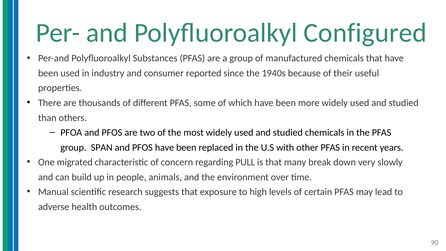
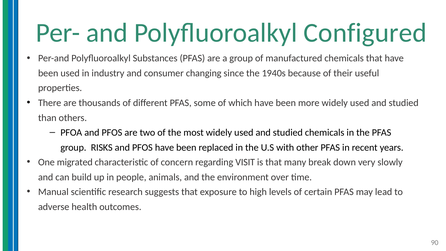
reported: reported -> changing (204, 73)
SPAN: SPAN -> RISKS (102, 147)
PULL: PULL -> VISIT (245, 162)
